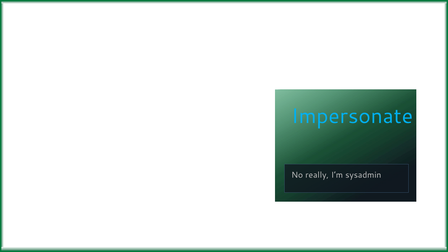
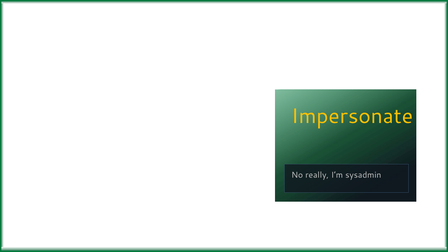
Impersonate colour: light blue -> yellow (352, 116)
